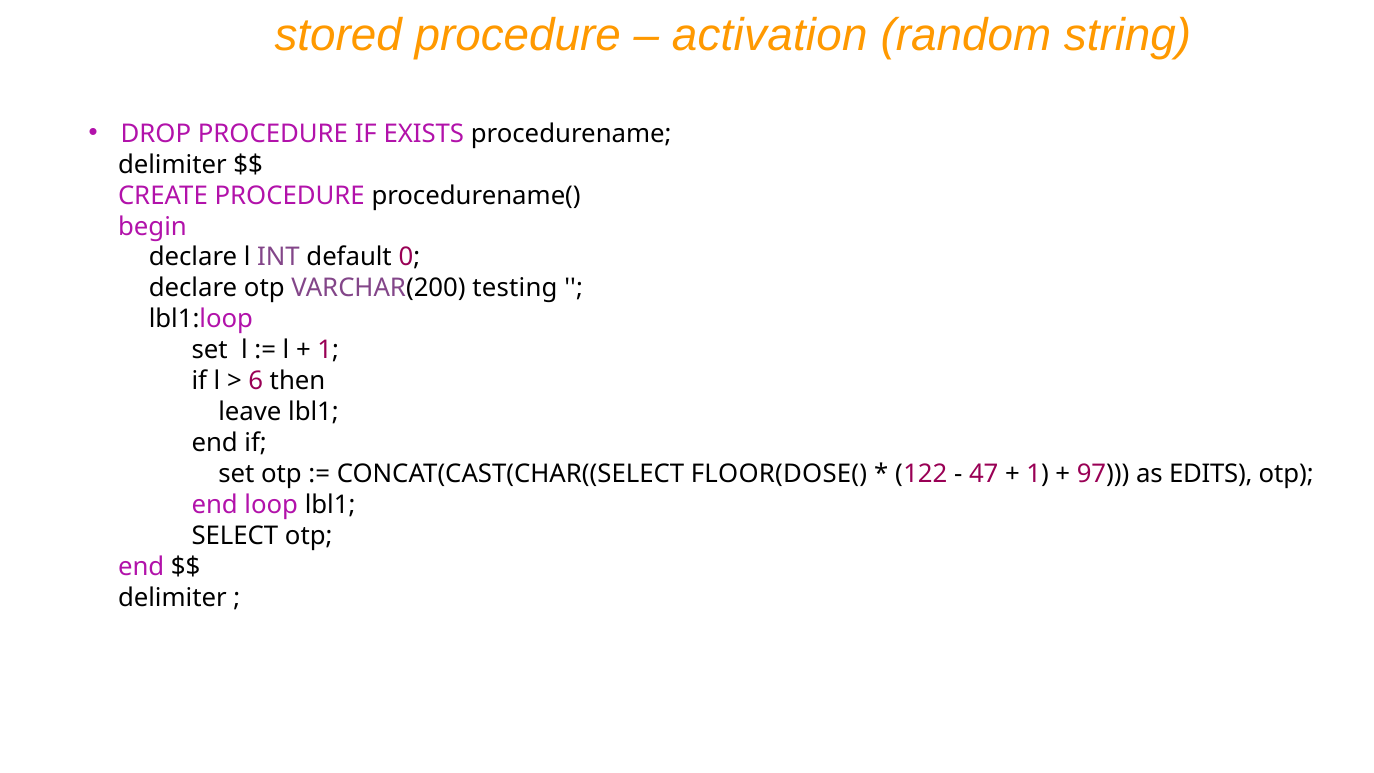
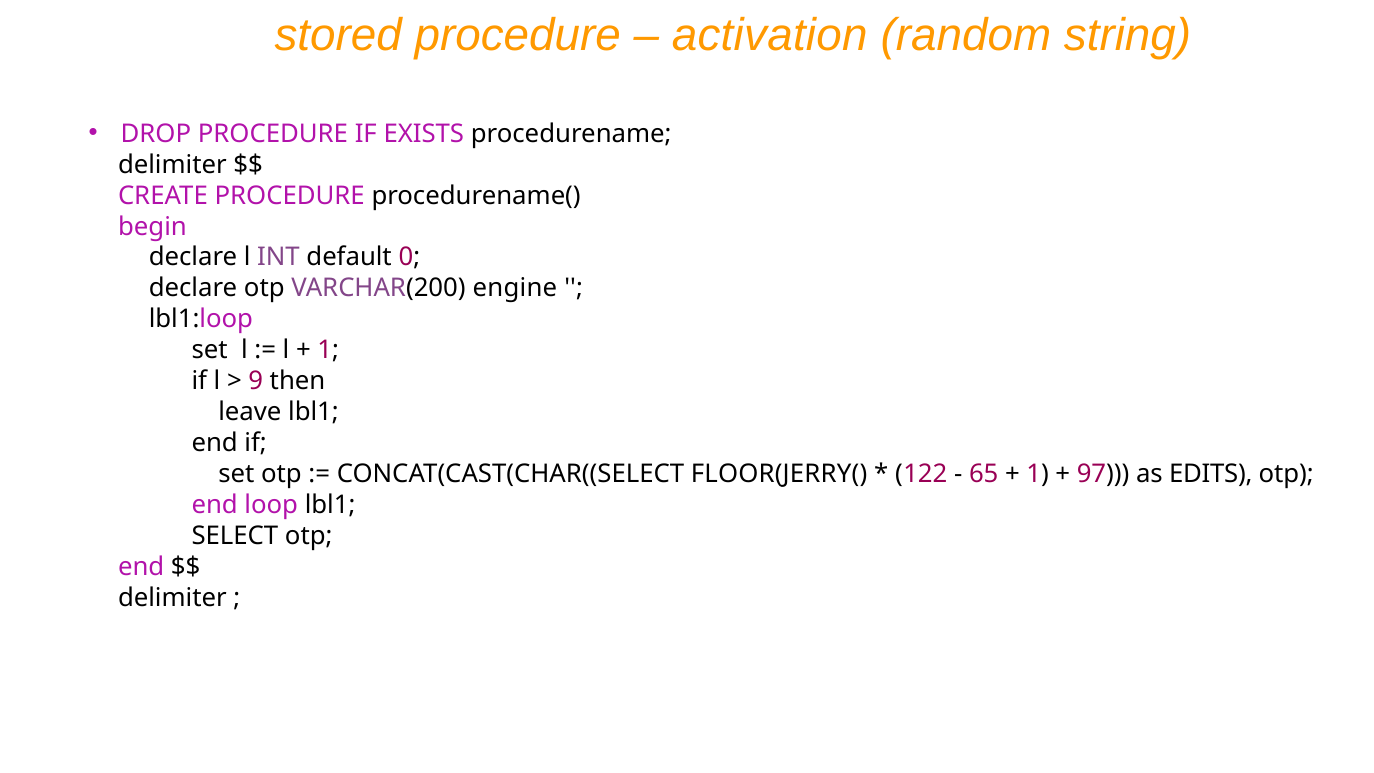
testing: testing -> engine (515, 288)
6: 6 -> 9 (256, 381)
FLOOR(DOSE(: FLOOR(DOSE( -> FLOOR(JERRY( (779, 474)
47: 47 -> 65 (984, 474)
